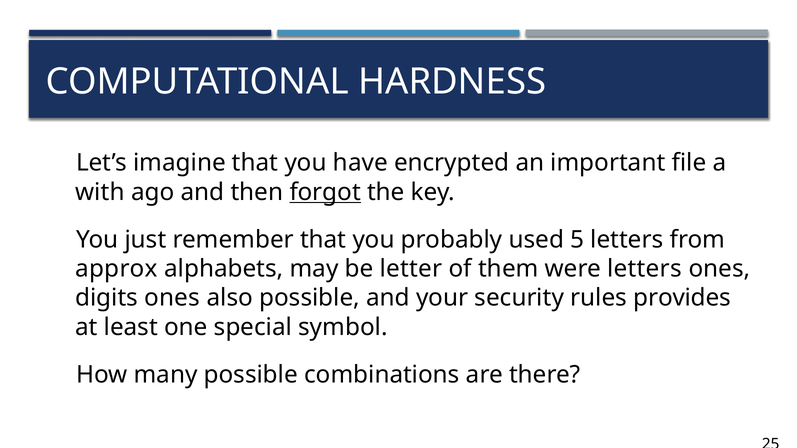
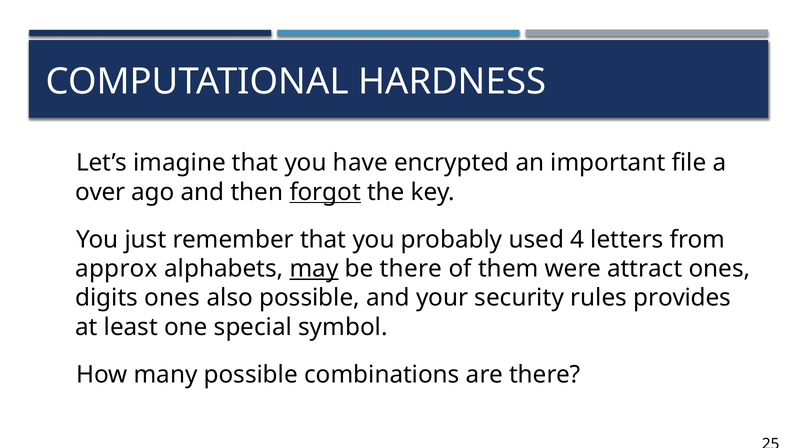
with: with -> over (100, 192)
5: 5 -> 4 (577, 240)
may underline: none -> present (314, 269)
be letter: letter -> there (411, 269)
were letters: letters -> attract (645, 269)
